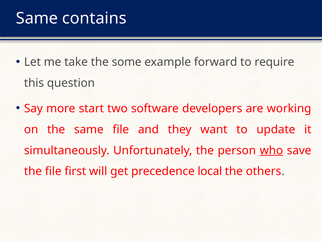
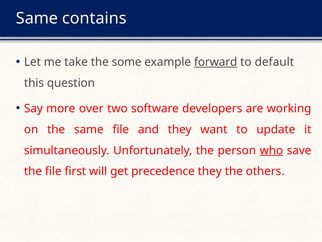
forward underline: none -> present (216, 62)
require: require -> default (274, 62)
start: start -> over (91, 108)
precedence local: local -> they (210, 171)
